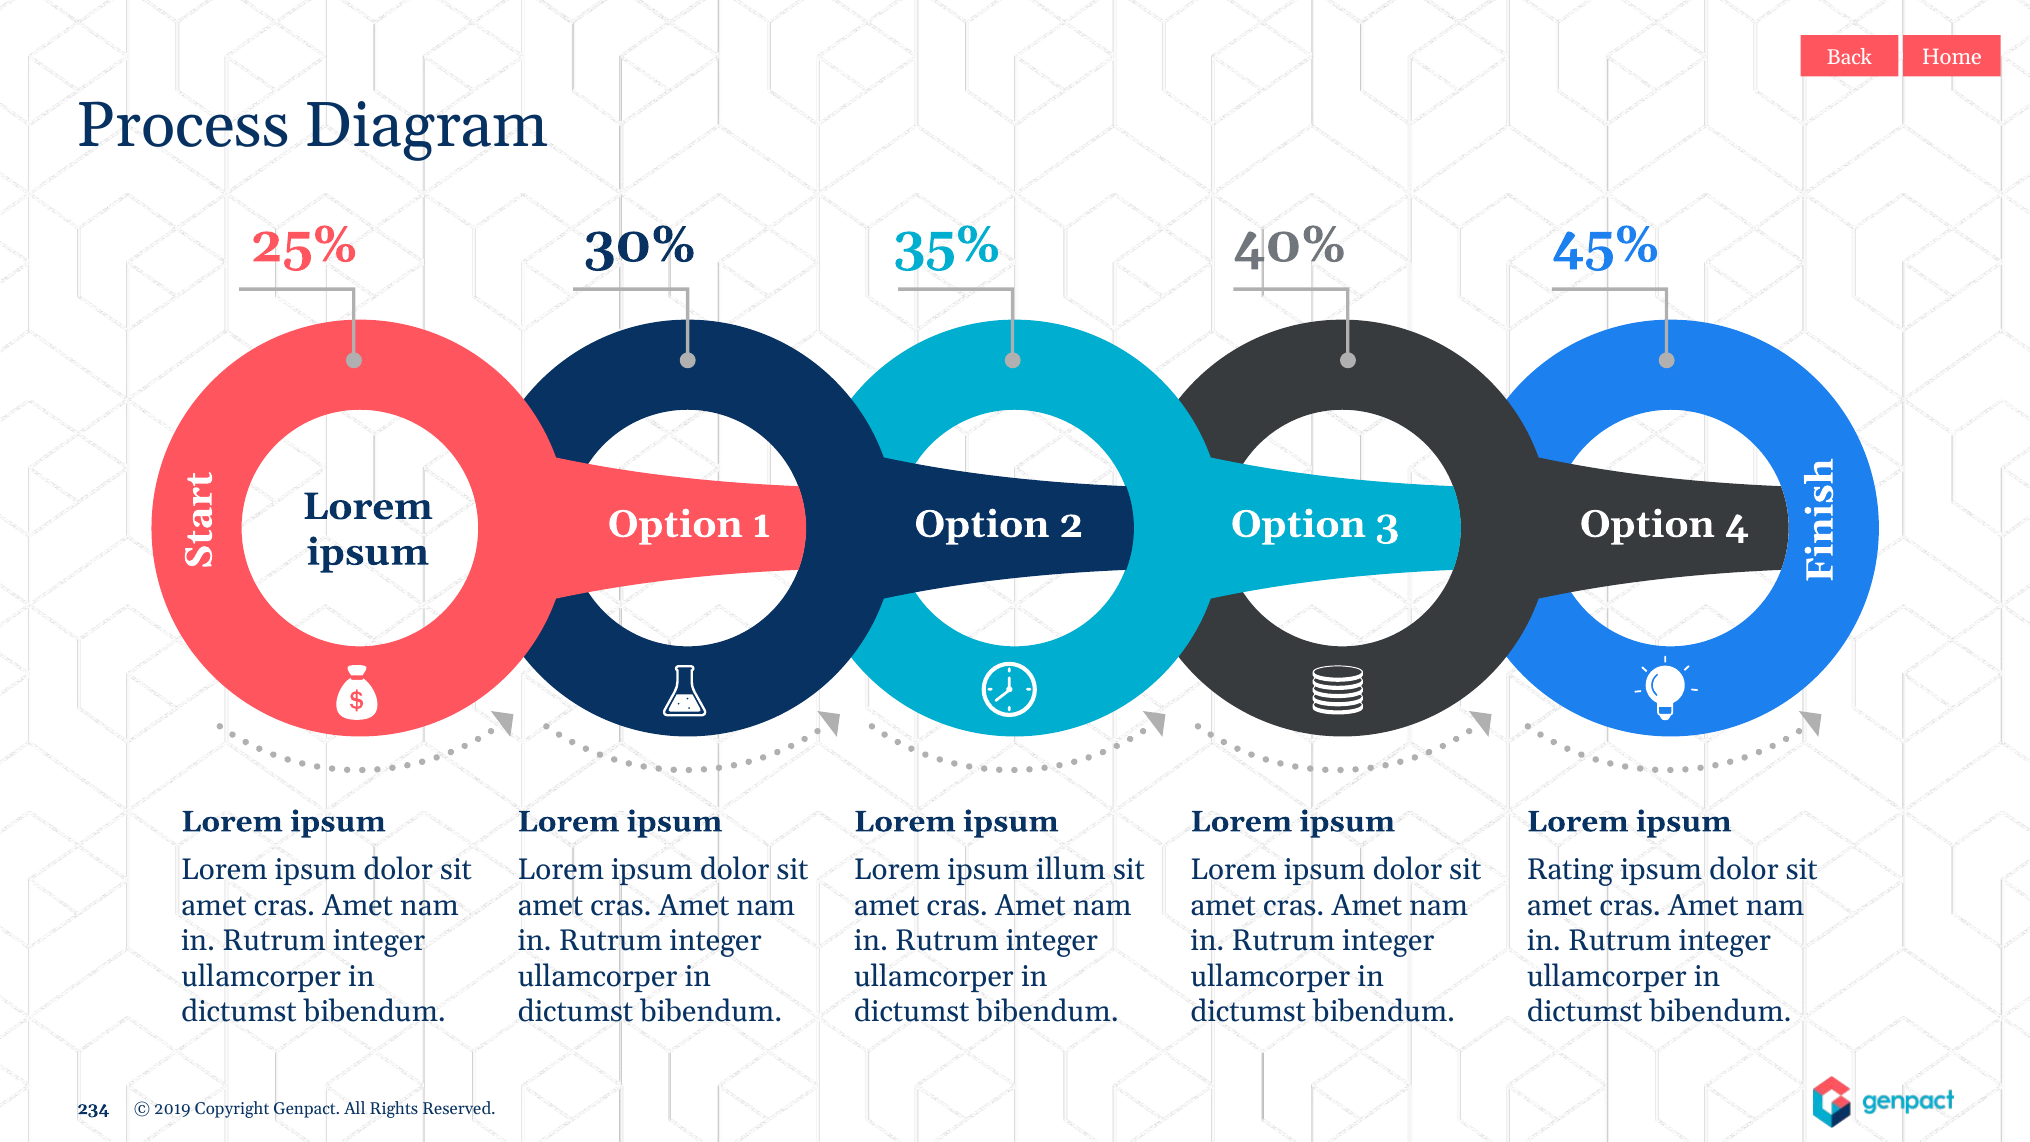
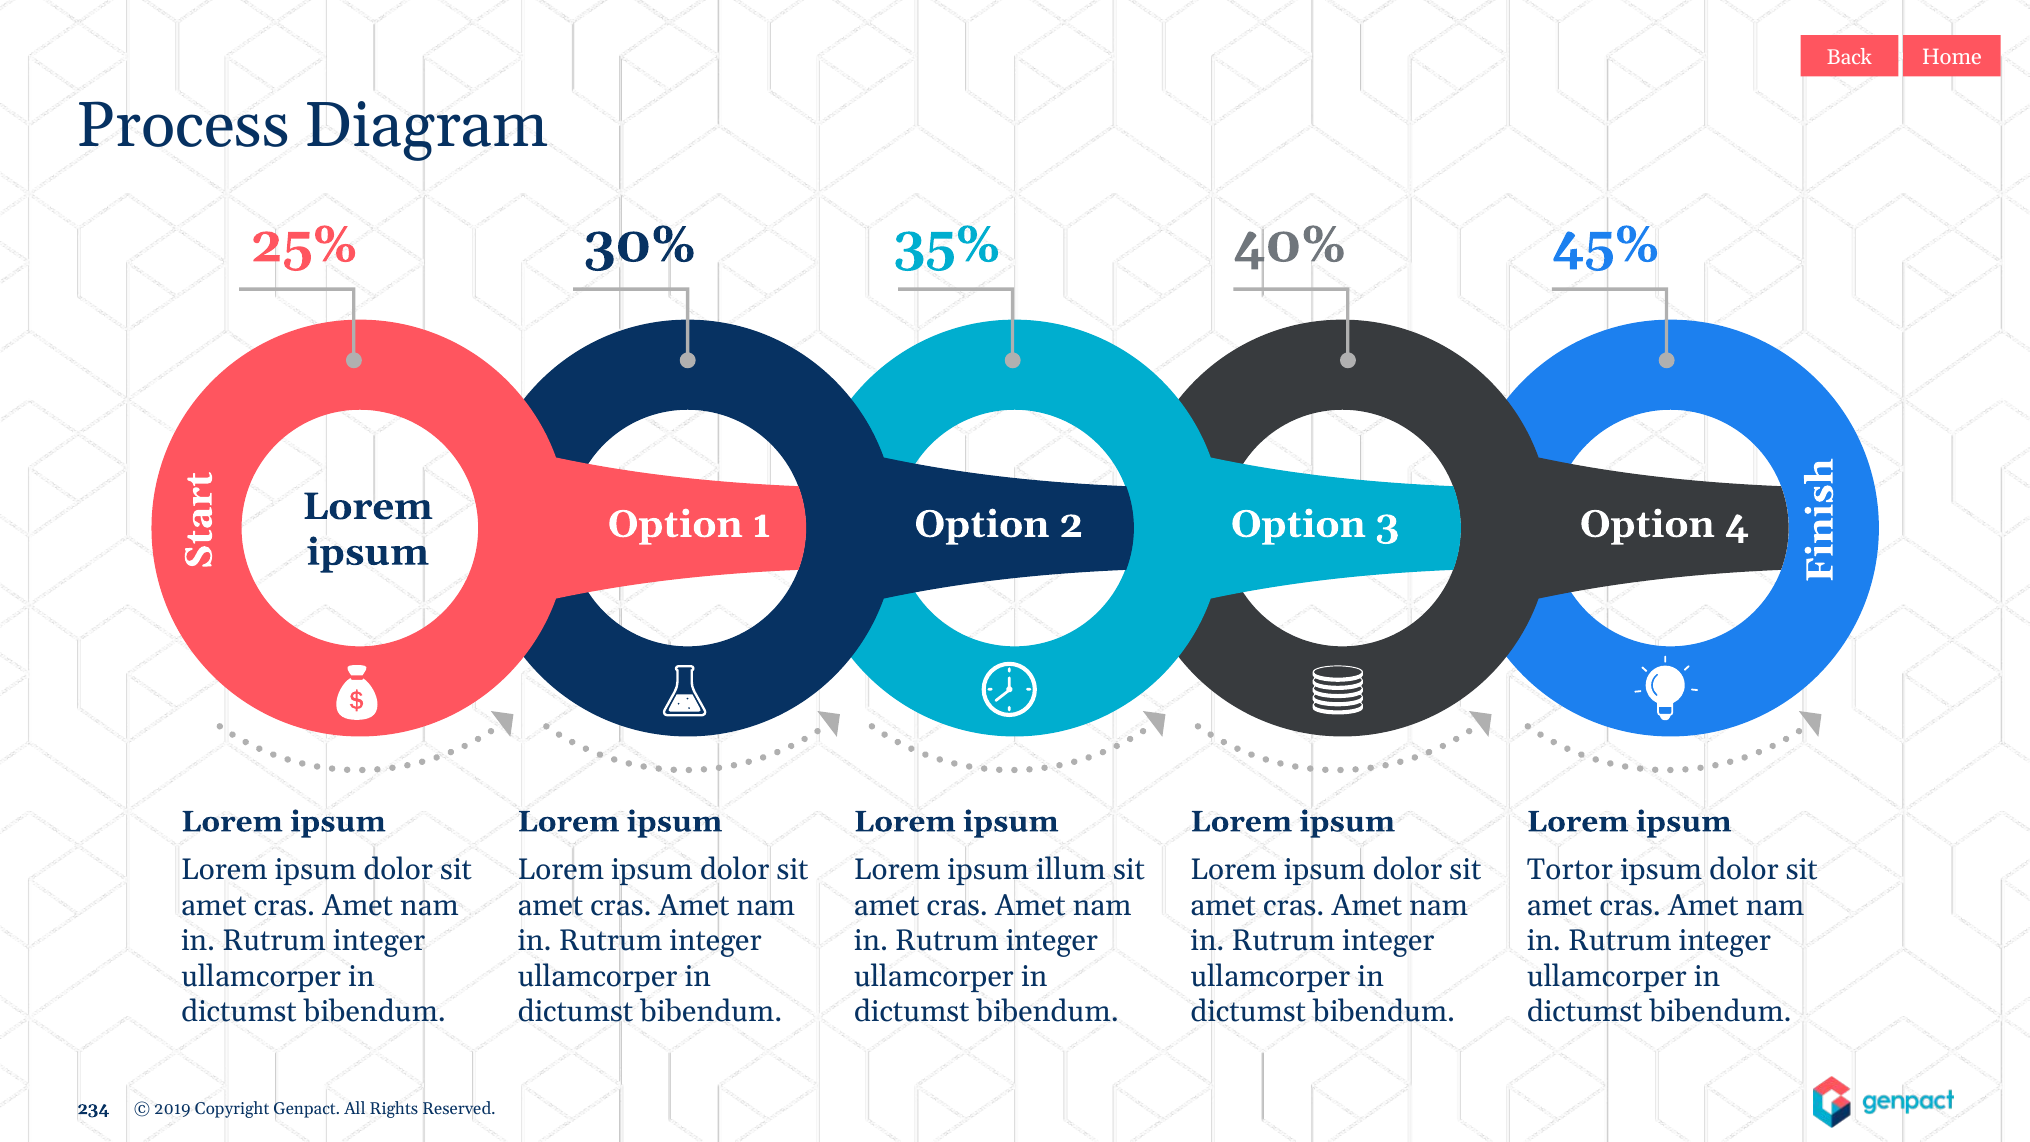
Rating: Rating -> Tortor (1570, 870)
